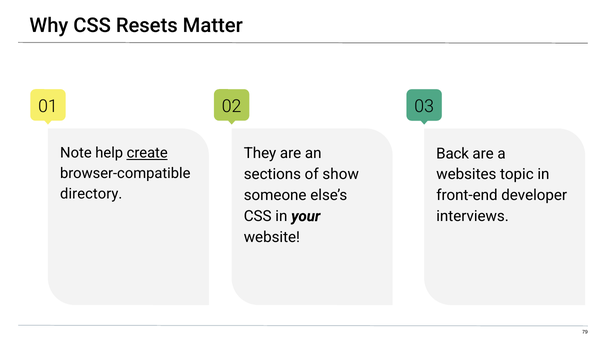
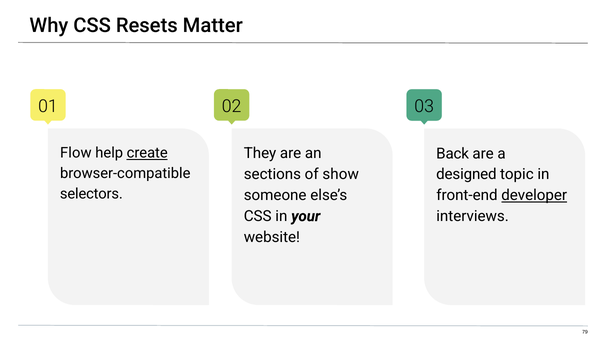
Note: Note -> Flow (76, 153)
websites: websites -> designed (466, 174)
directory: directory -> selectors (91, 194)
developer underline: none -> present (534, 195)
